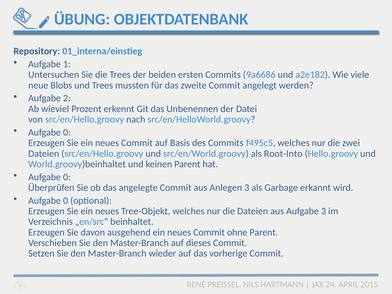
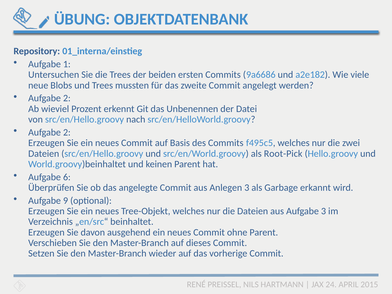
0: 0 -> 2 (67, 132)
Root-Into: Root-Into -> Root-Pick (283, 154)
0: 0 -> 6 (67, 177)
0: 0 -> 9 (66, 201)
